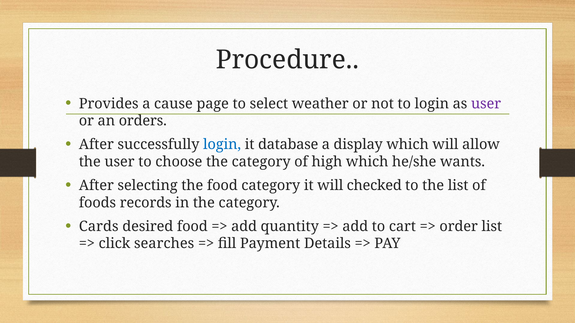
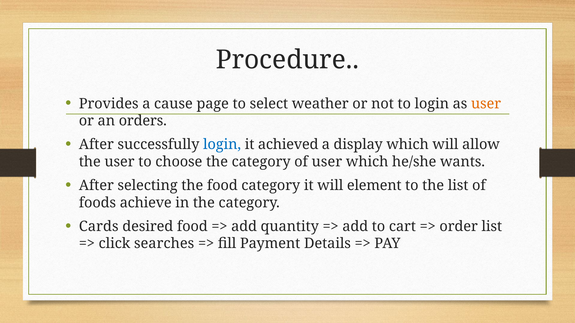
user colour: purple -> orange (486, 104)
database: database -> achieved (288, 145)
of high: high -> user (327, 162)
checked: checked -> element (374, 186)
records: records -> achieve (146, 203)
